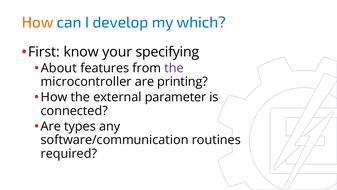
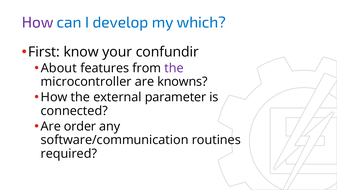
How colour: orange -> purple (38, 22)
specifying: specifying -> confundir (167, 52)
printing: printing -> knowns (182, 82)
types: types -> order (80, 126)
